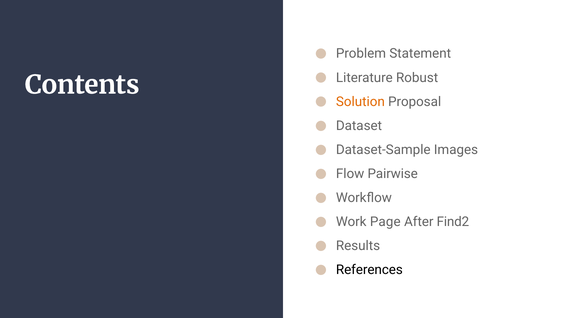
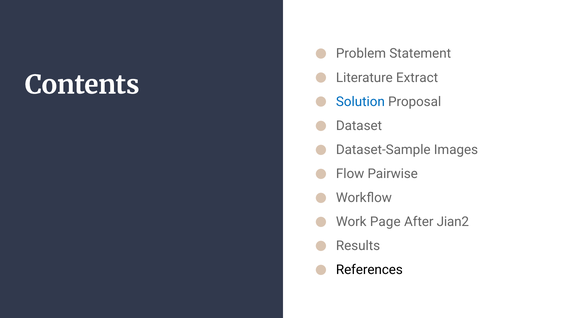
Robust: Robust -> Extract (417, 78)
Solution colour: orange -> blue (360, 102)
Find2: Find2 -> Jian2 (453, 222)
